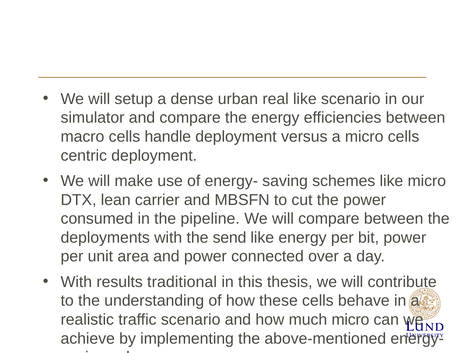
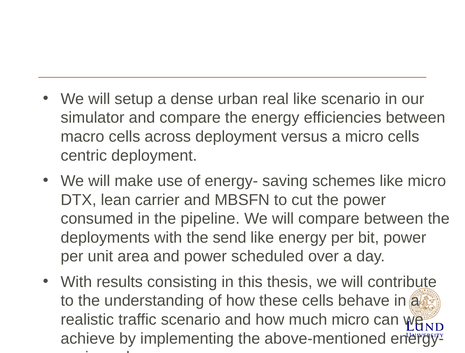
handle: handle -> across (168, 137)
connected: connected -> scheduled (267, 257)
traditional: traditional -> consisting (182, 282)
